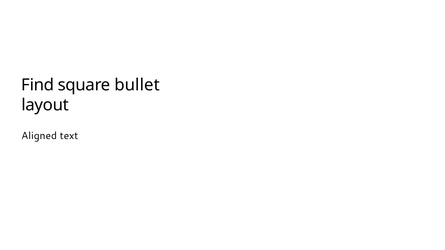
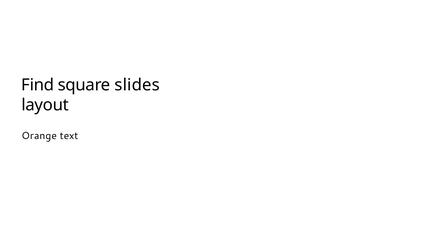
bullet: bullet -> slides (137, 85)
Aligned: Aligned -> Orange (39, 136)
